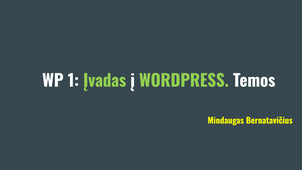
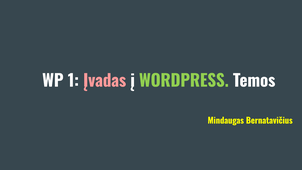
Įvadas colour: light green -> pink (105, 81)
